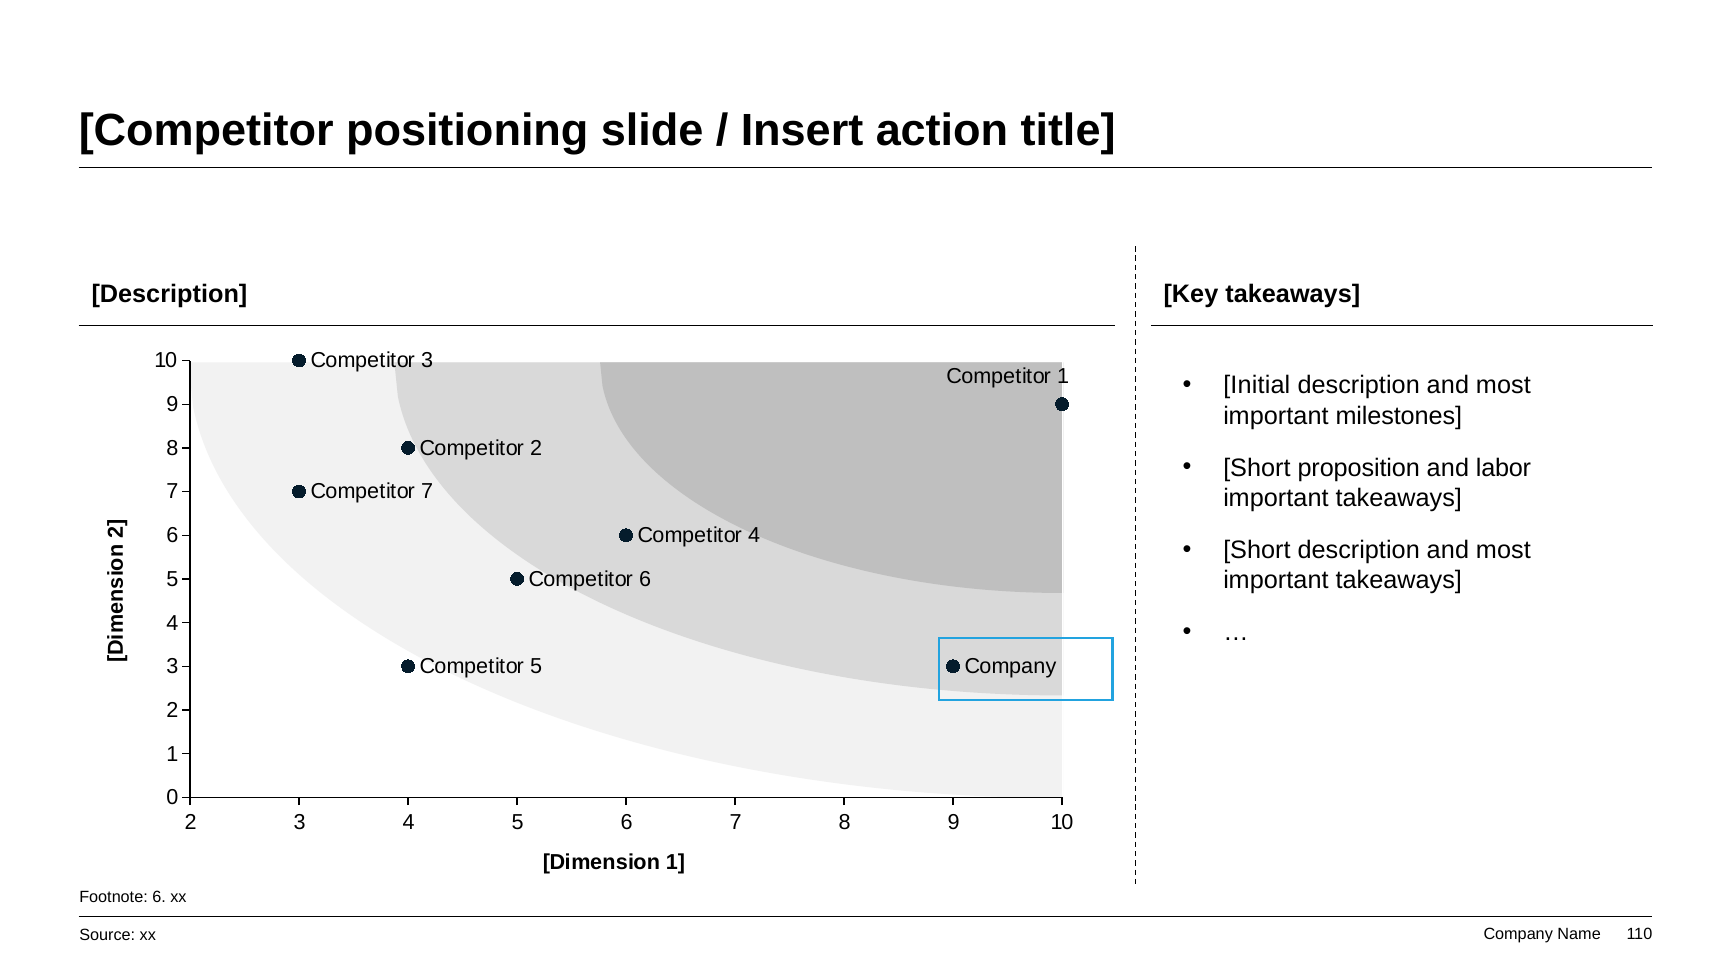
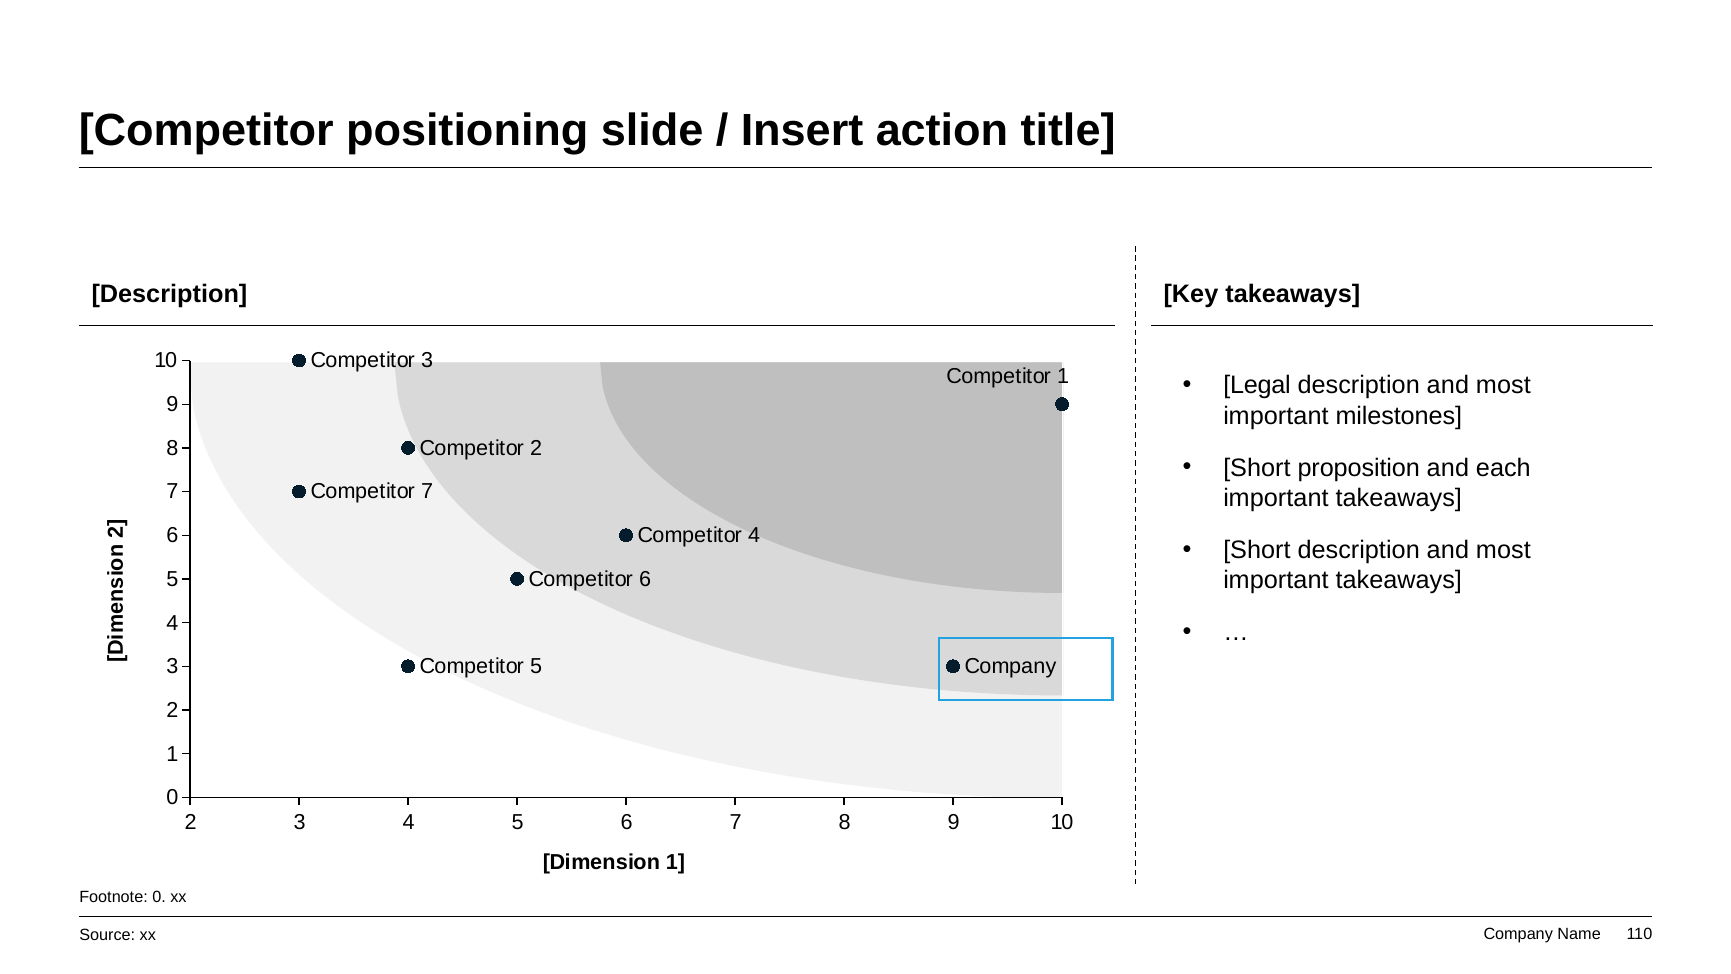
Initial: Initial -> Legal (1257, 385)
labor: labor -> each (1503, 468)
Footnote 6: 6 -> 0 (159, 897)
